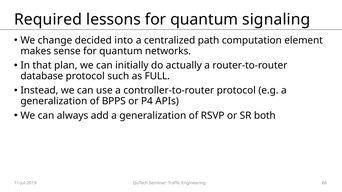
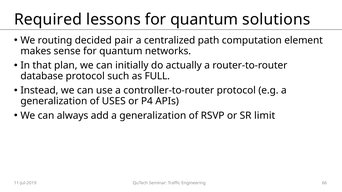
signaling: signaling -> solutions (276, 20)
change: change -> routing (55, 40)
into: into -> pair (124, 40)
BPPS: BPPS -> USES (114, 101)
both: both -> limit (265, 116)
